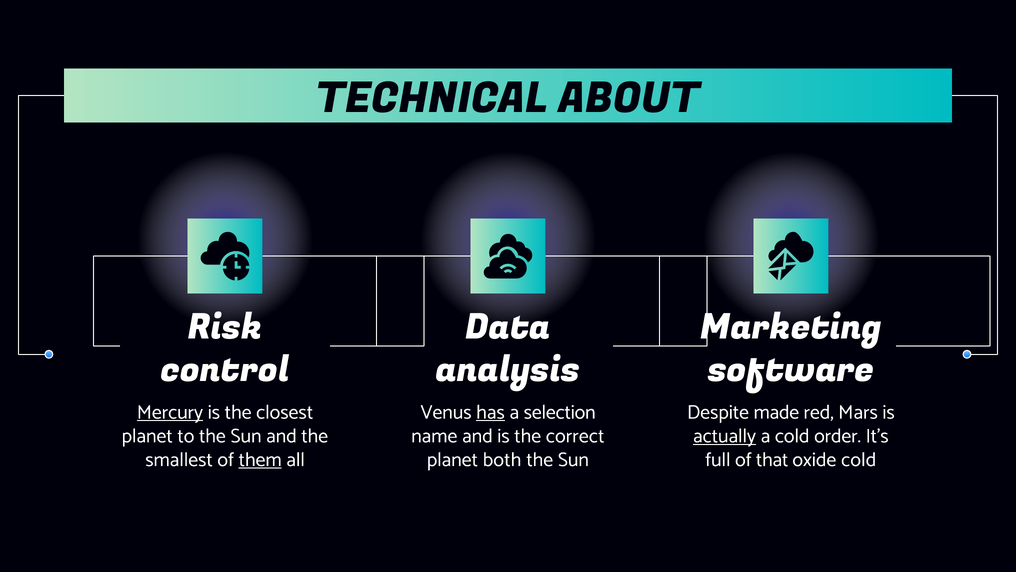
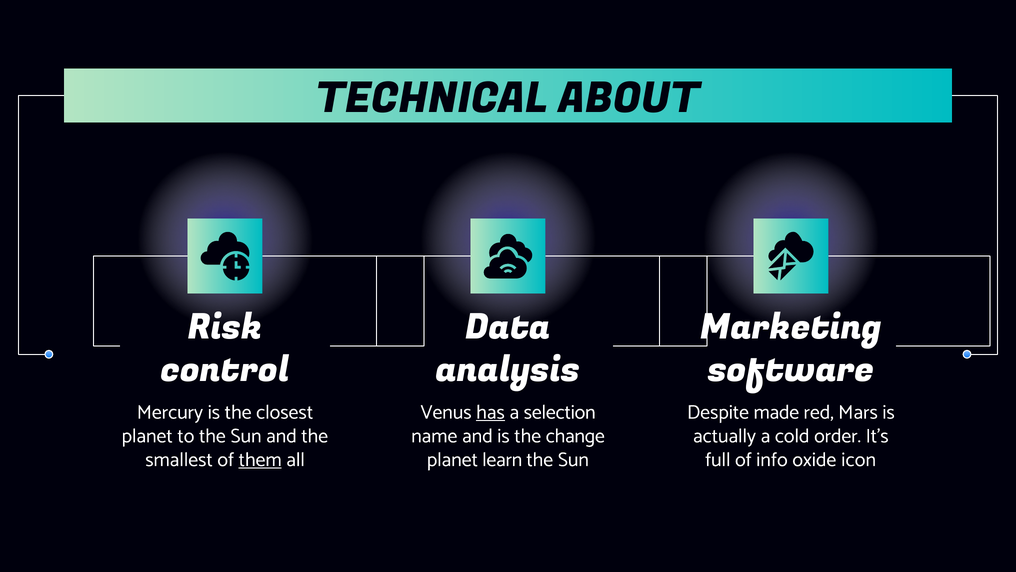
Mercury underline: present -> none (170, 412)
correct: correct -> change (575, 435)
actually underline: present -> none (724, 435)
both: both -> learn (502, 459)
that: that -> info (772, 459)
oxide cold: cold -> icon (859, 459)
